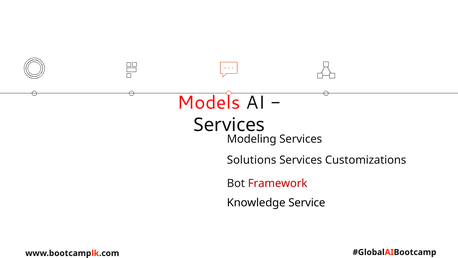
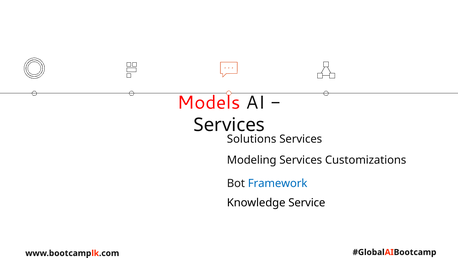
Modeling: Modeling -> Solutions (252, 139)
Solutions: Solutions -> Modeling (252, 160)
Framework colour: red -> blue (278, 183)
